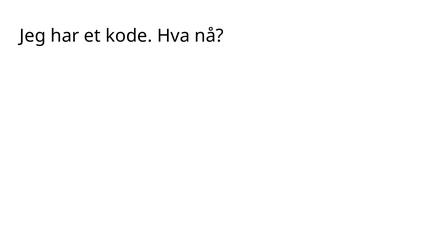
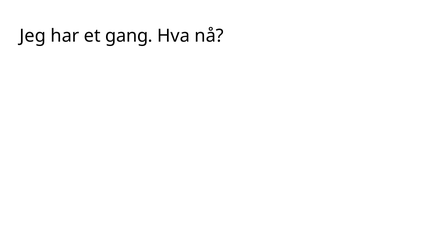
kode: kode -> gang (129, 36)
